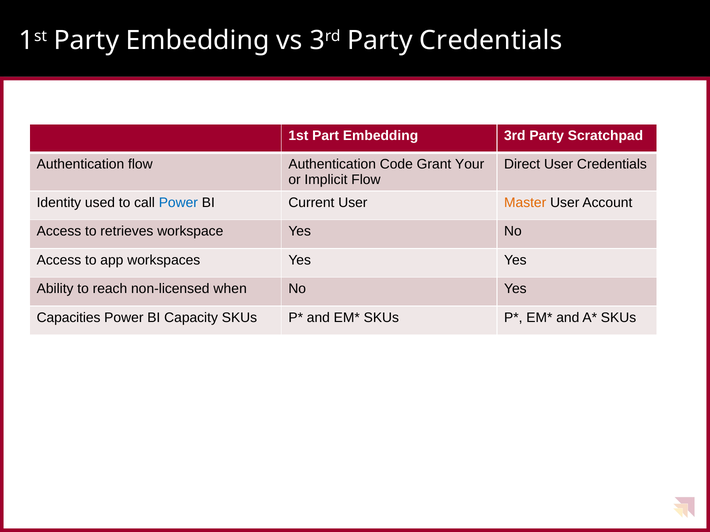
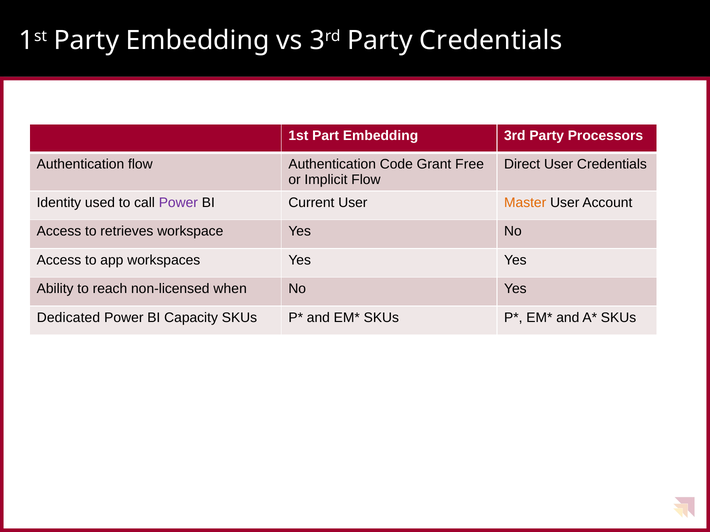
Scratchpad: Scratchpad -> Processors (605, 136)
Your: Your -> Free (470, 165)
Power colour: blue -> purple (178, 203)
Capacities: Capacities -> Dedicated (68, 318)
